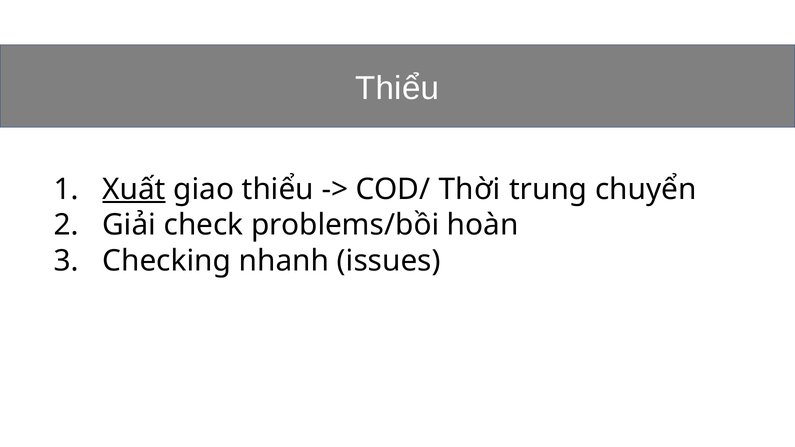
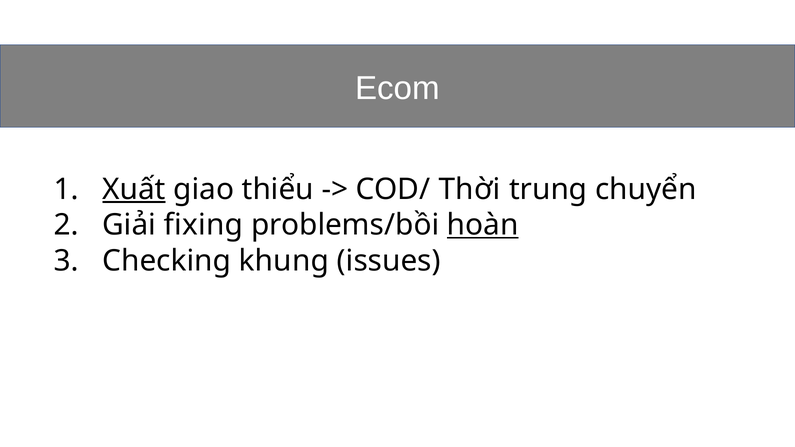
Thiểu: Thiểu -> Ecom (397, 88)
check: check -> fixing (203, 225)
hoàn underline: none -> present (483, 225)
nhanh: nhanh -> khung (284, 261)
